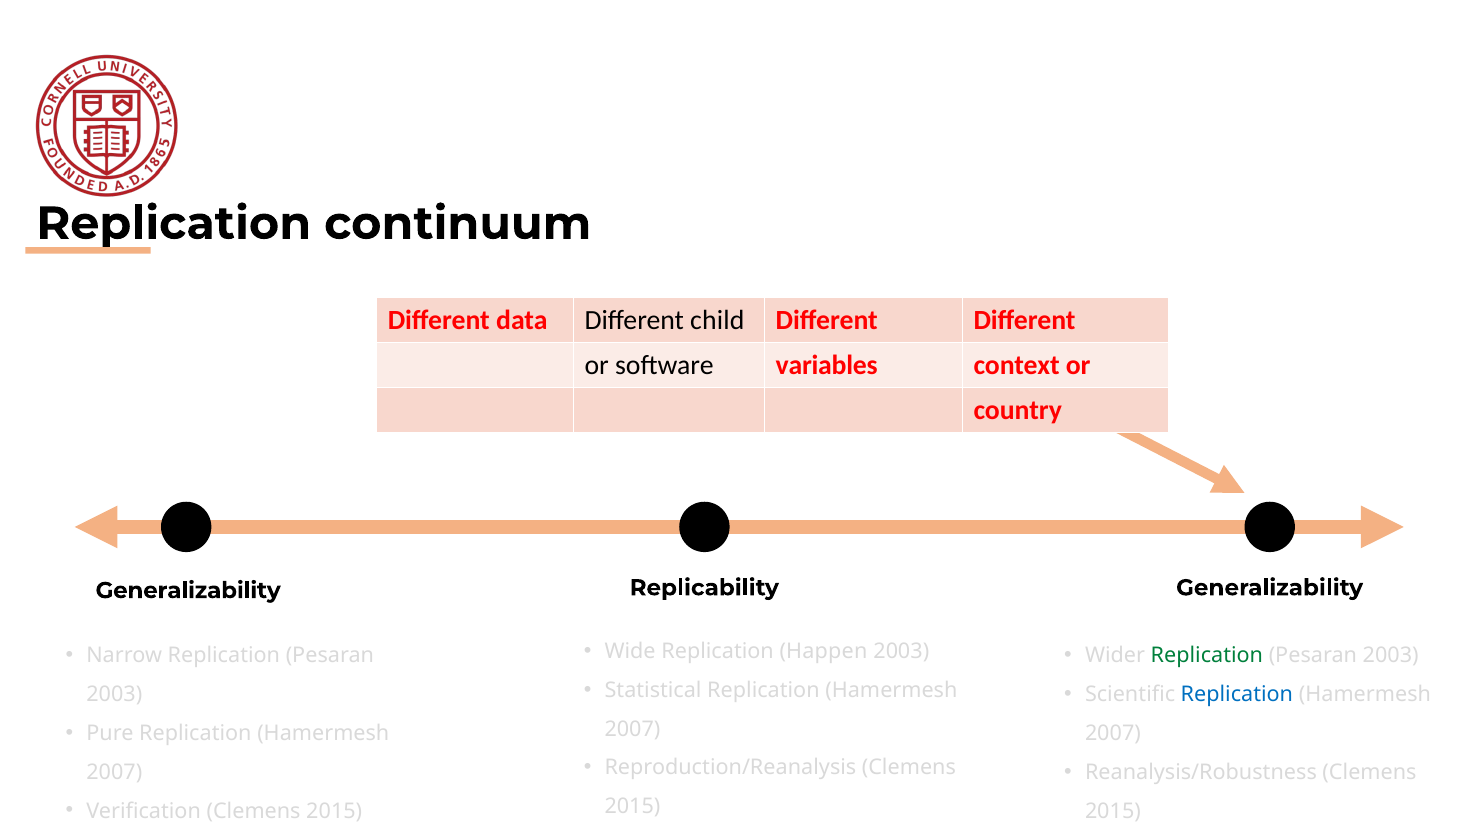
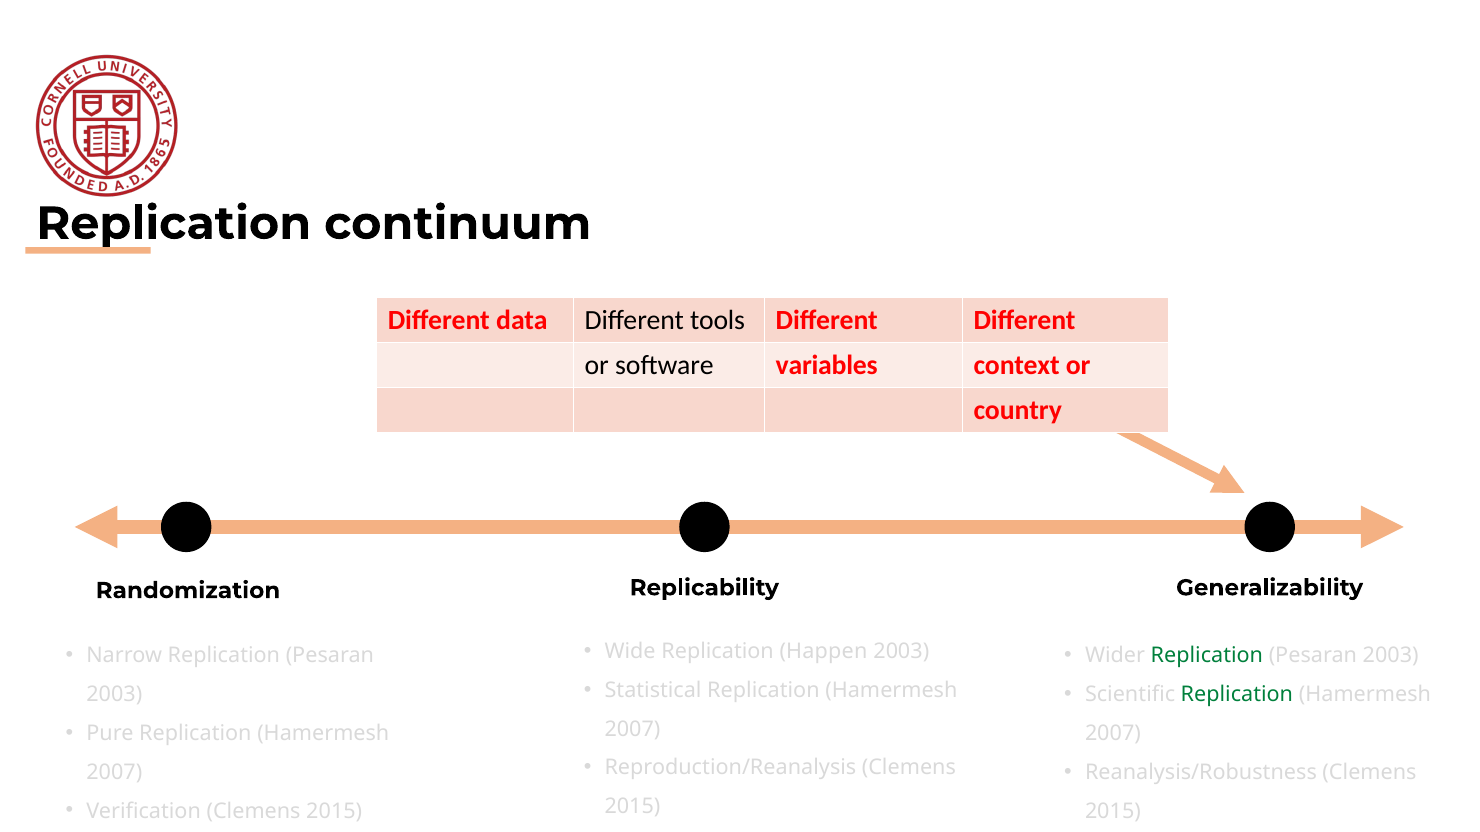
child: child -> tools (718, 321)
Generalizability: Generalizability -> Randomization (188, 591)
Replication colour: blue -> green (1237, 695)
